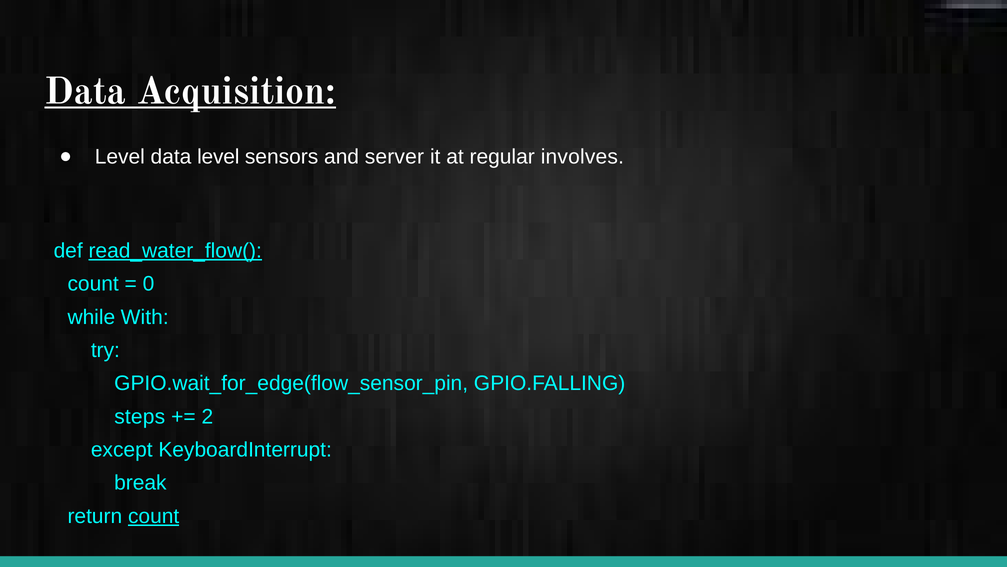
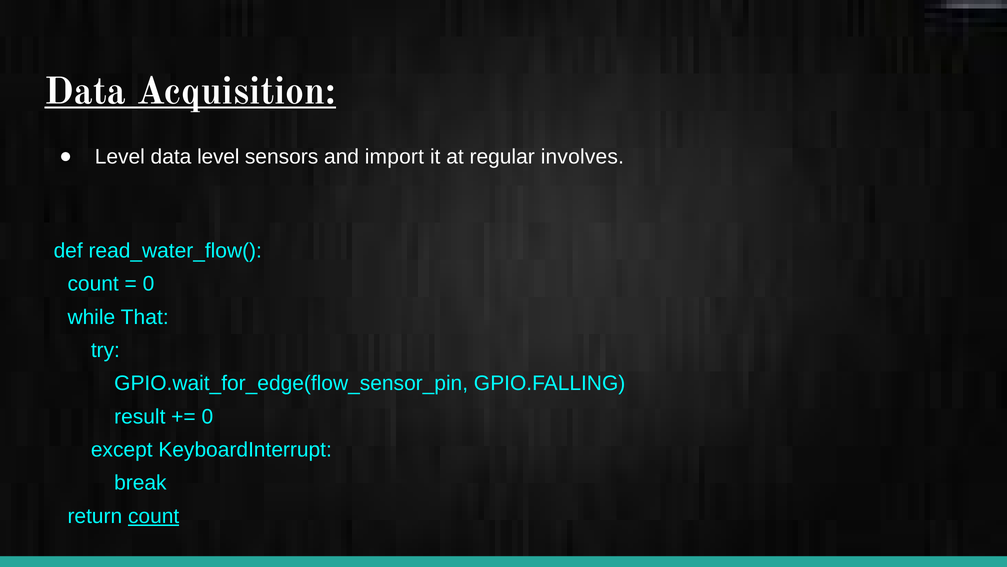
server: server -> import (394, 157)
read_water_flow( underline: present -> none (175, 251)
With: With -> That (145, 317)
steps: steps -> result (140, 416)
2: 2 -> 0 (207, 416)
